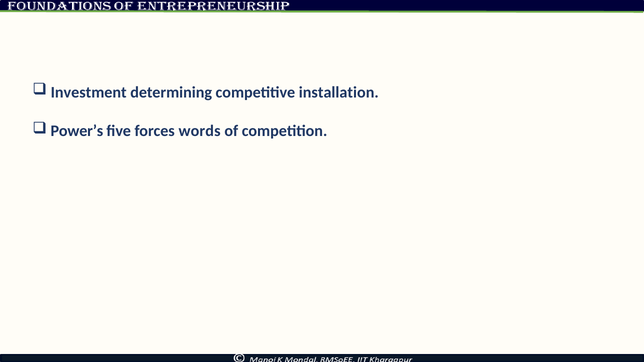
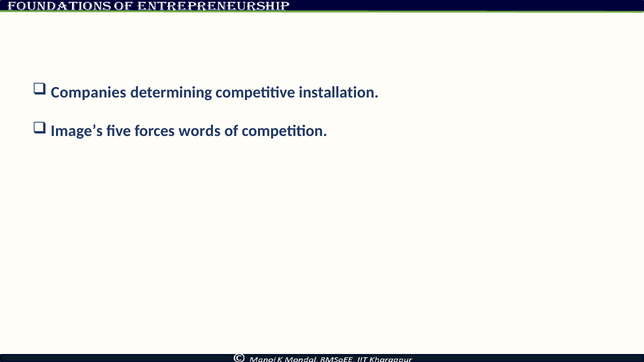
Investment: Investment -> Companies (89, 92)
Power’s: Power’s -> Image’s (77, 131)
